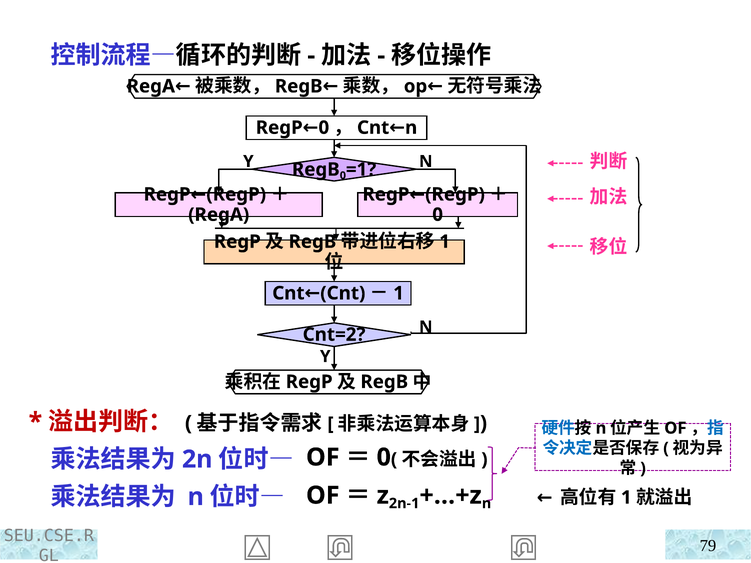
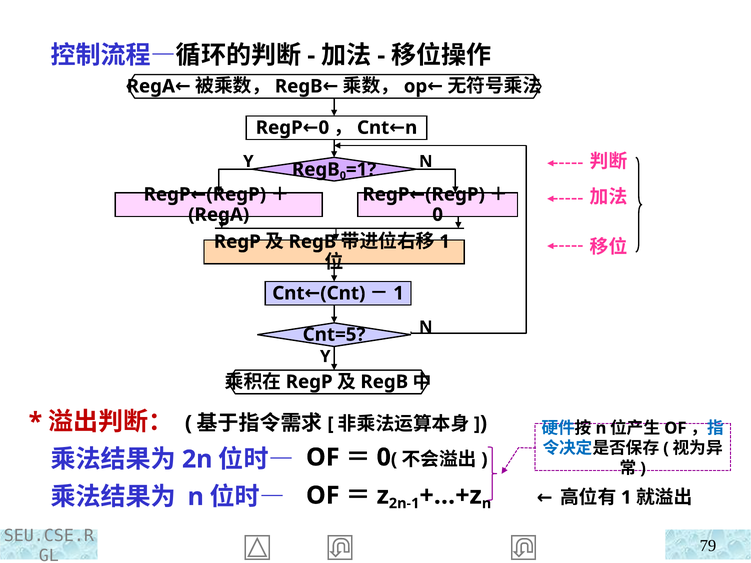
Cnt=2: Cnt=2 -> Cnt=5 (334, 335)
